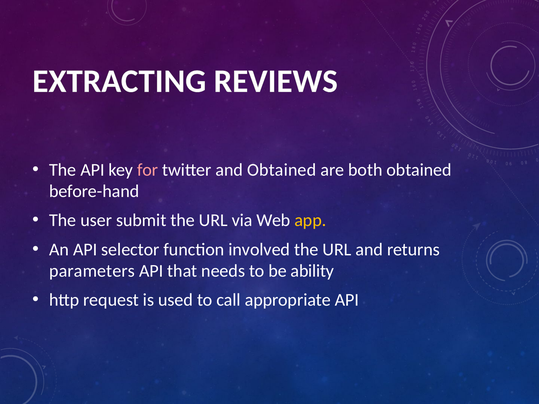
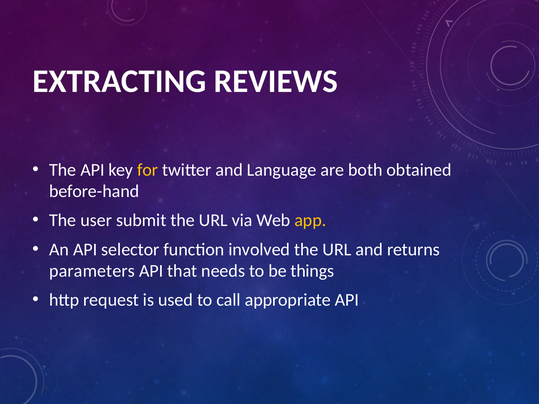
for colour: pink -> yellow (148, 170)
and Obtained: Obtained -> Language (282, 170)
ability: ability -> things (312, 271)
